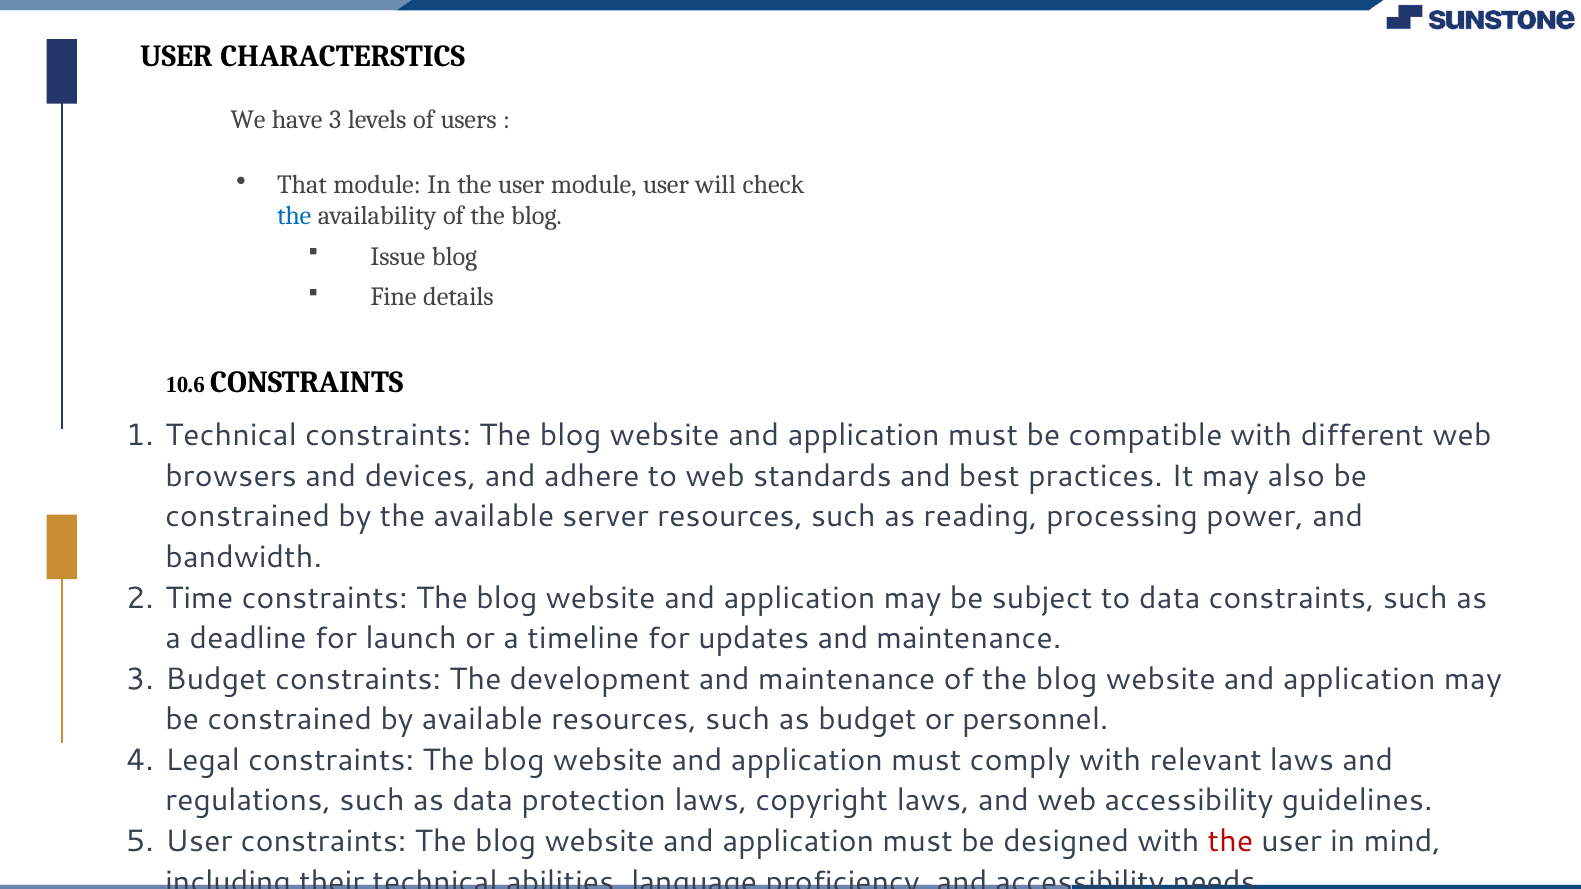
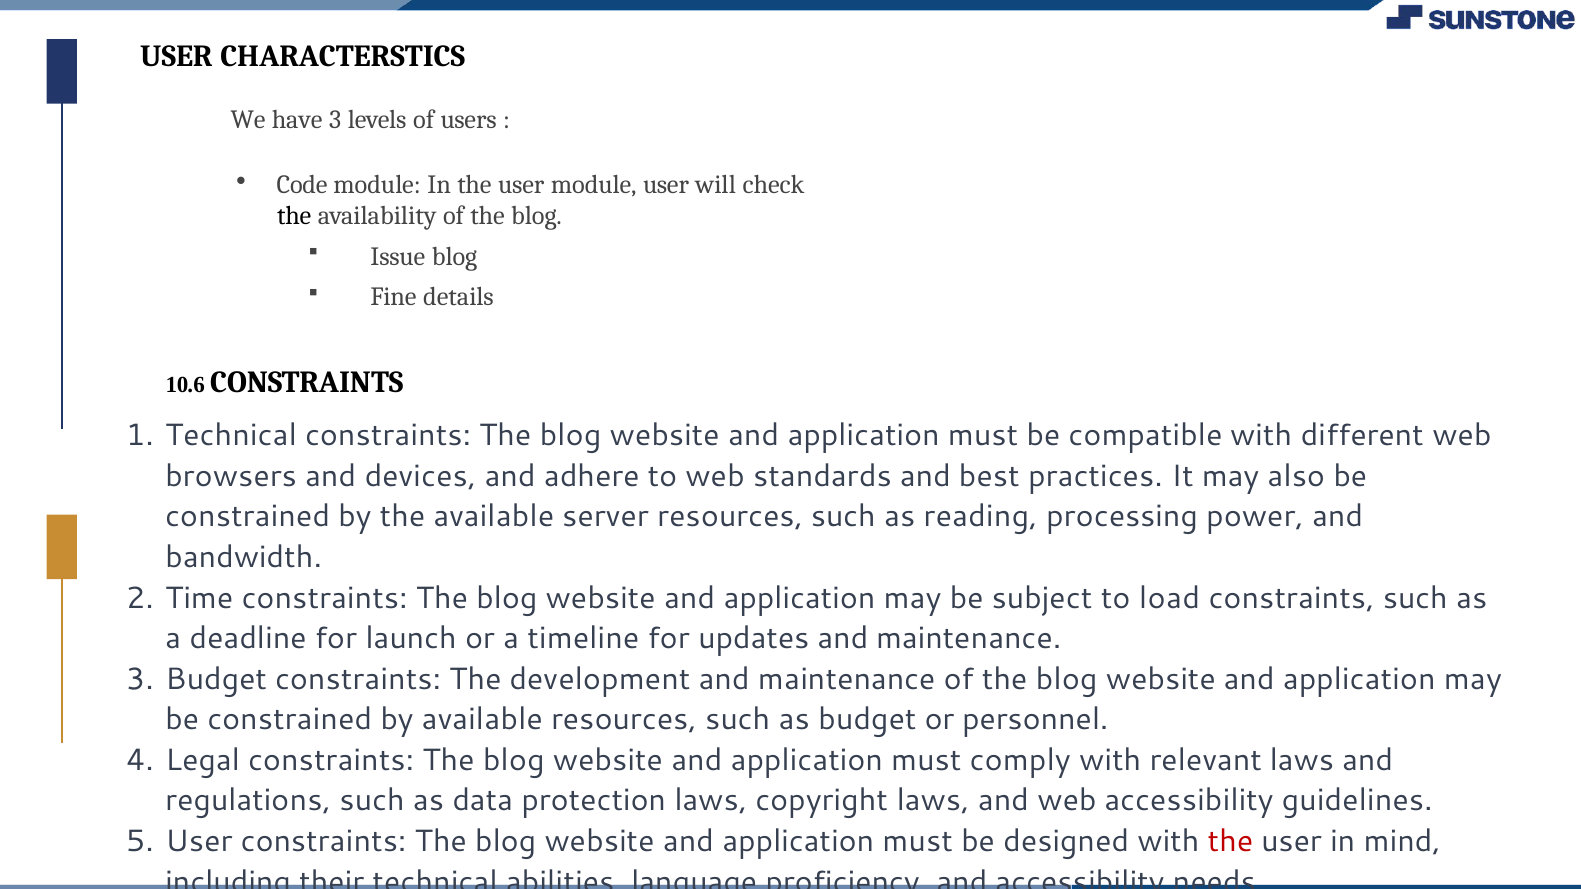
That: That -> Code (302, 185)
the colour: blue -> black (294, 216)
to data: data -> load (1170, 598)
